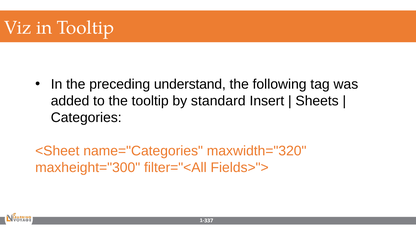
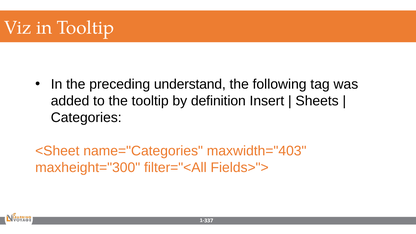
standard: standard -> definition (218, 101)
maxwidth="320: maxwidth="320 -> maxwidth="403 (257, 151)
